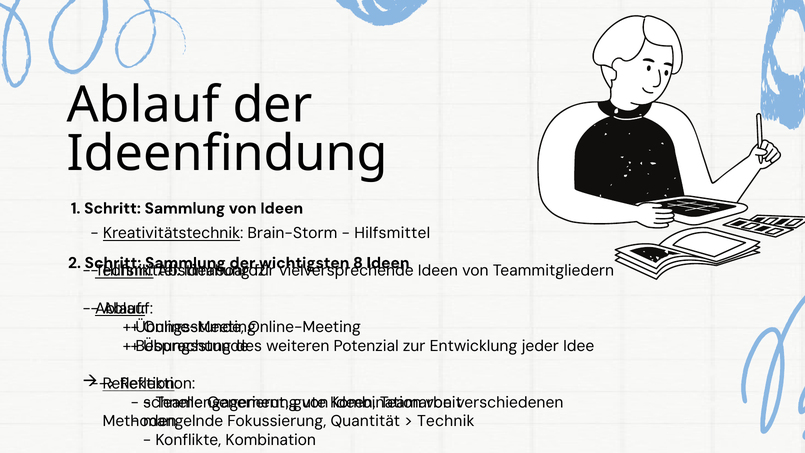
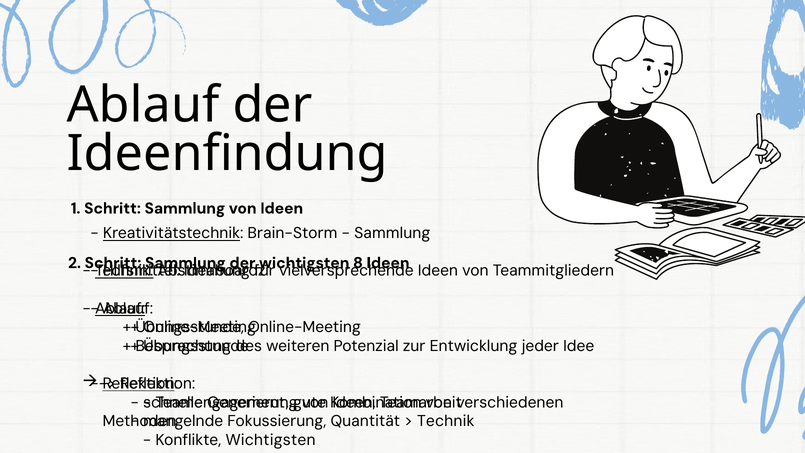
Hilfsmittel: Hilfsmittel -> Sammlung (392, 233)
Konflikte Kombination: Kombination -> Wichtigsten (271, 440)
